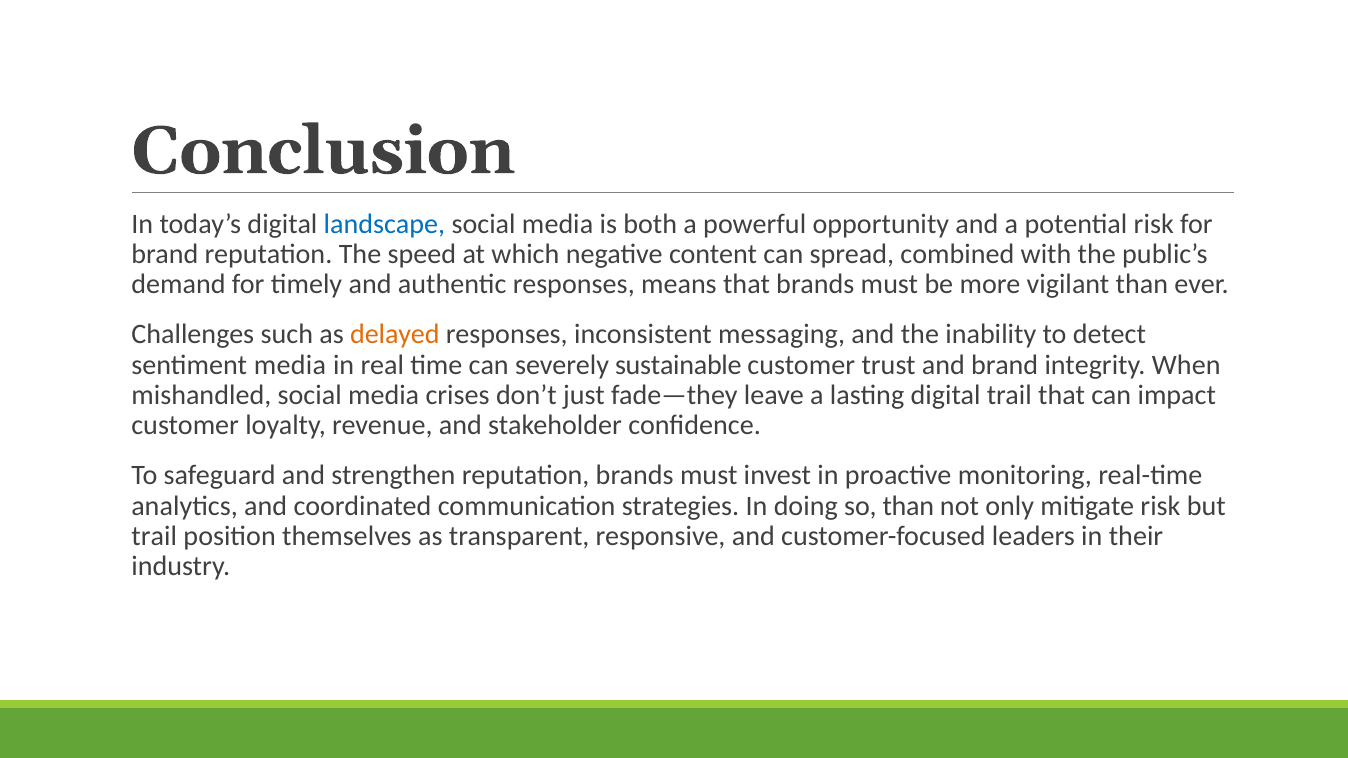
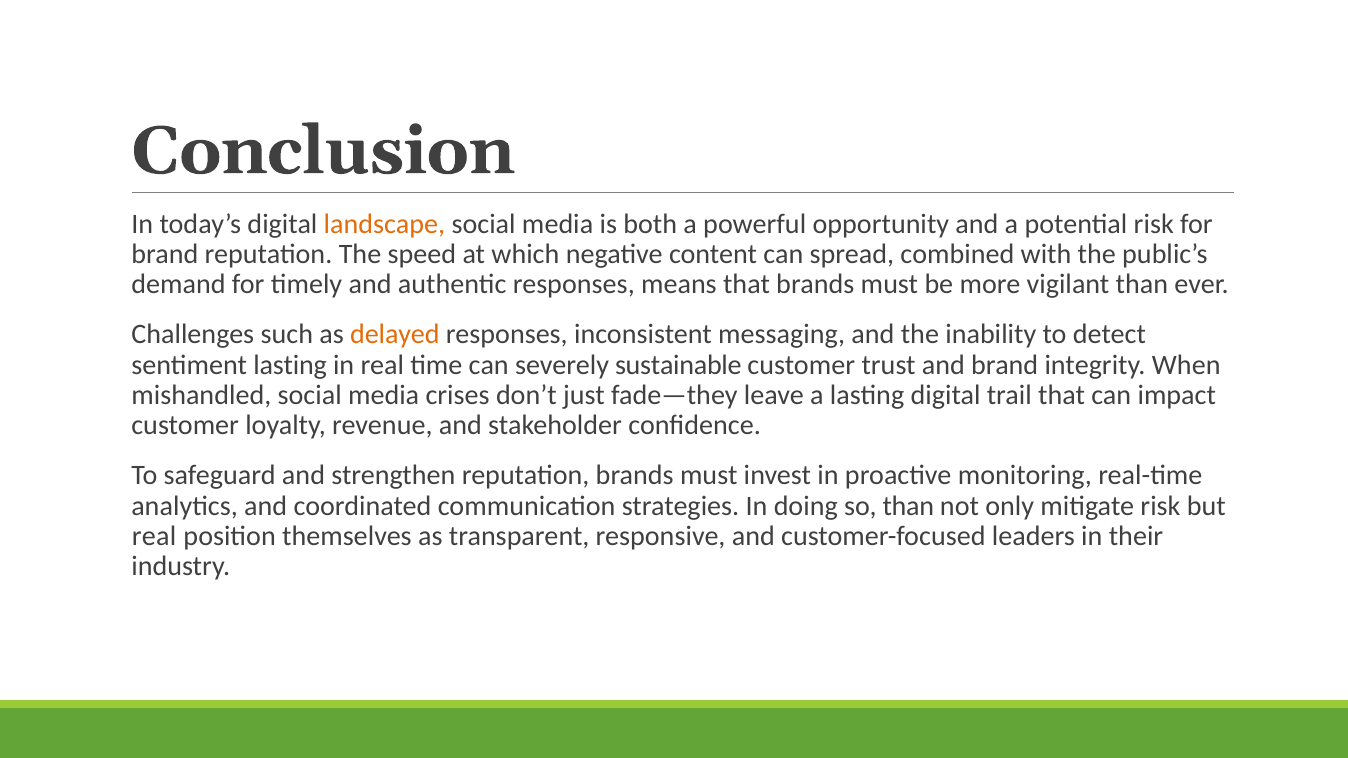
landscape colour: blue -> orange (384, 224)
sentiment media: media -> lasting (290, 365)
trail: trail -> real (154, 536)
